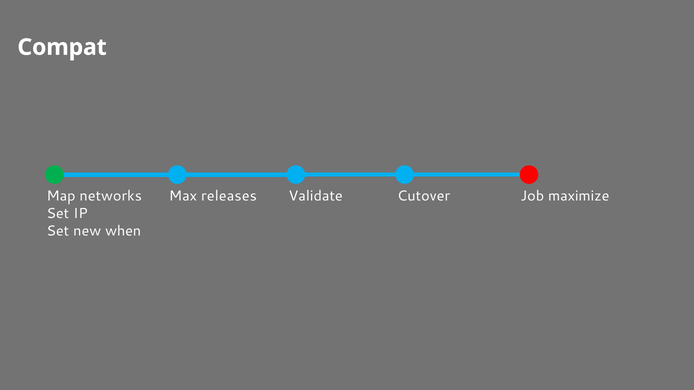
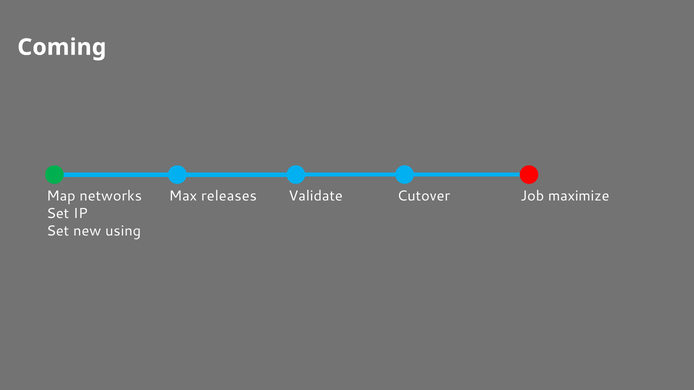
Compat: Compat -> Coming (62, 47)
when: when -> using (123, 231)
